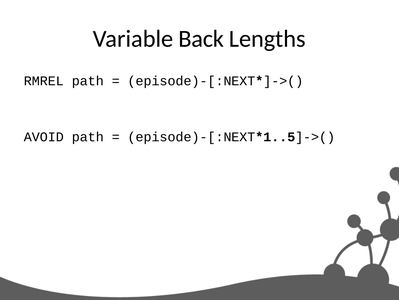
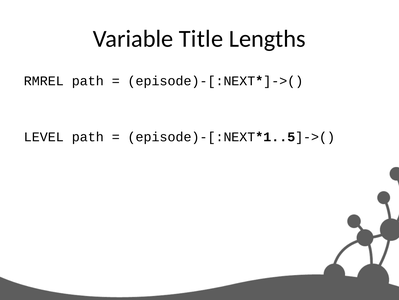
Back: Back -> Title (201, 39)
AVOID: AVOID -> LEVEL (44, 137)
